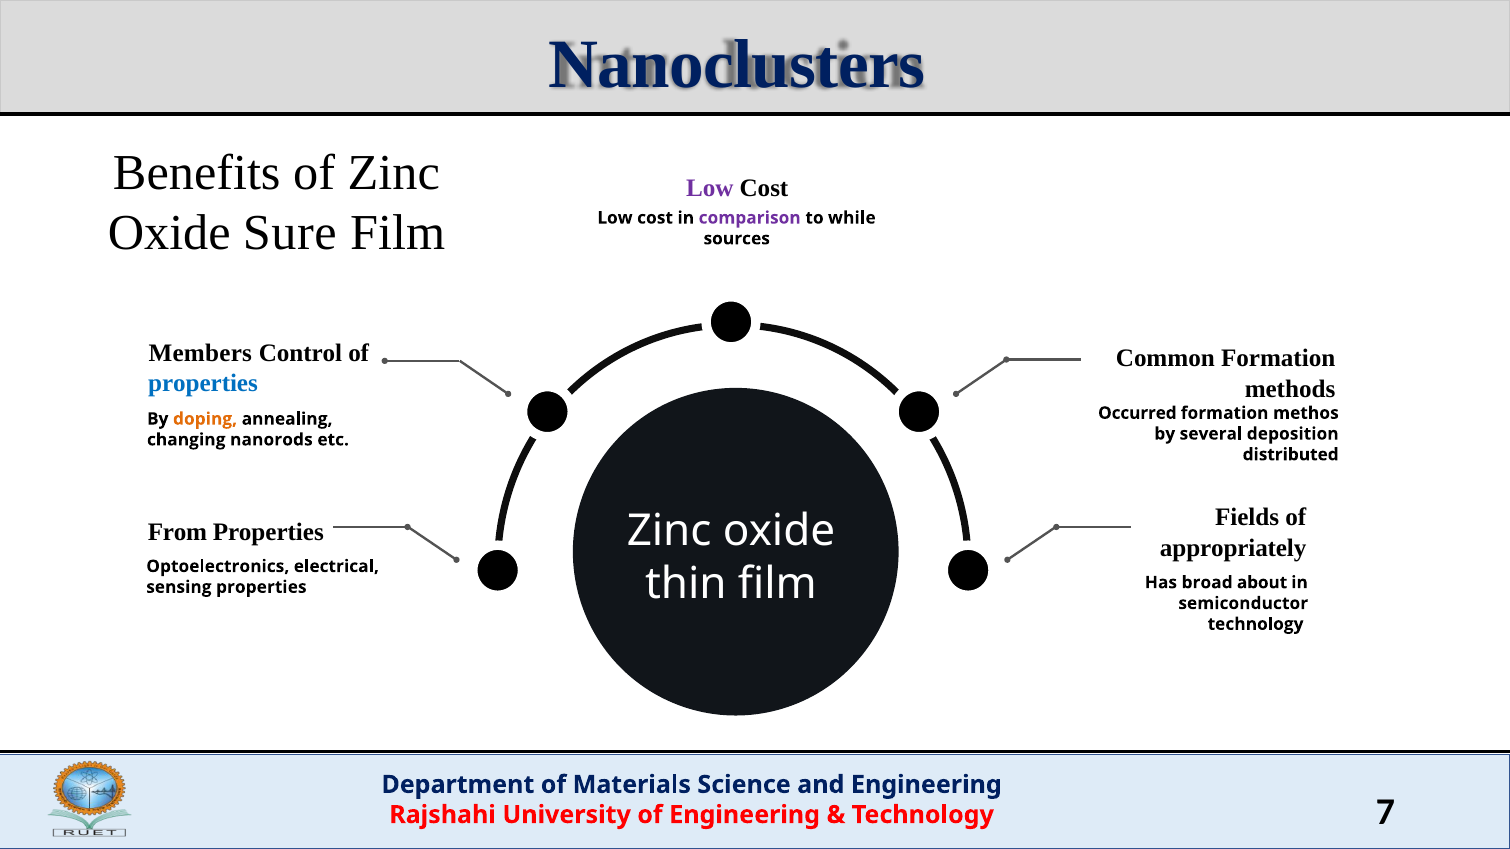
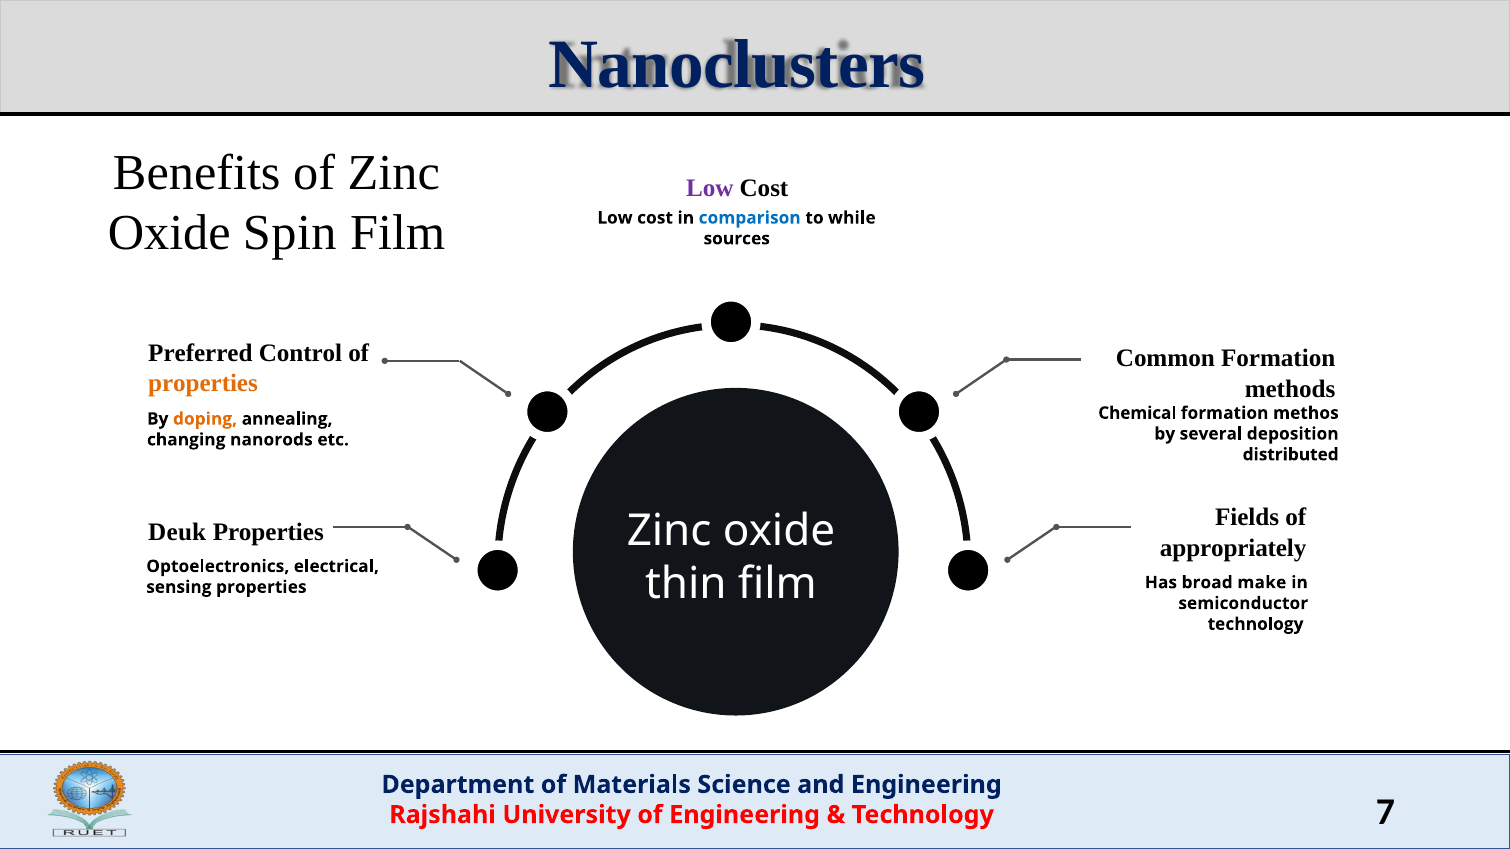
Sure: Sure -> Spin (290, 233)
comparison colour: purple -> blue (750, 218)
Members: Members -> Preferred (200, 353)
properties colour: blue -> orange (203, 383)
Occurred: Occurred -> Chemical (1137, 413)
From: From -> Deuk (177, 533)
about: about -> make (1262, 583)
